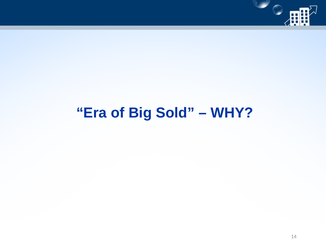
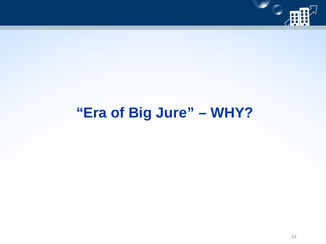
Sold: Sold -> Jure (175, 113)
